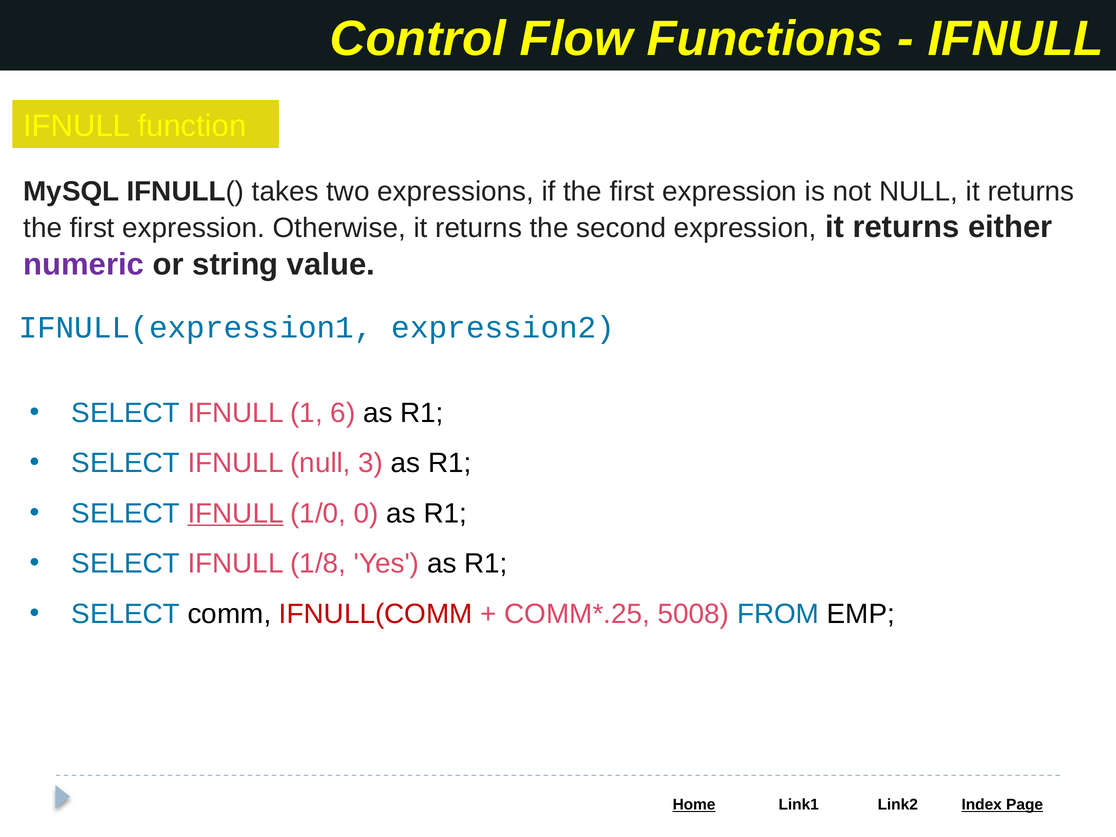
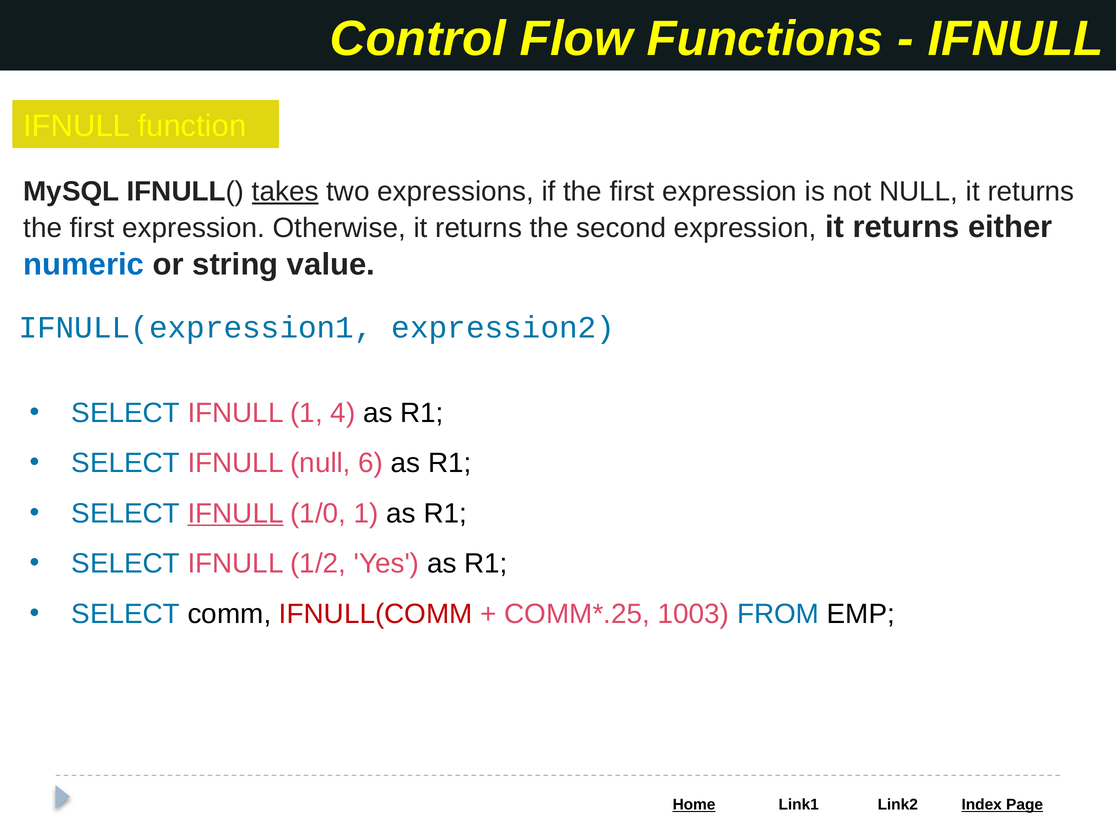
takes underline: none -> present (285, 192)
numeric colour: purple -> blue (84, 264)
6: 6 -> 4 (343, 413)
3: 3 -> 6 (371, 463)
1/0 0: 0 -> 1 (366, 513)
1/8: 1/8 -> 1/2 (318, 564)
5008: 5008 -> 1003 (693, 614)
